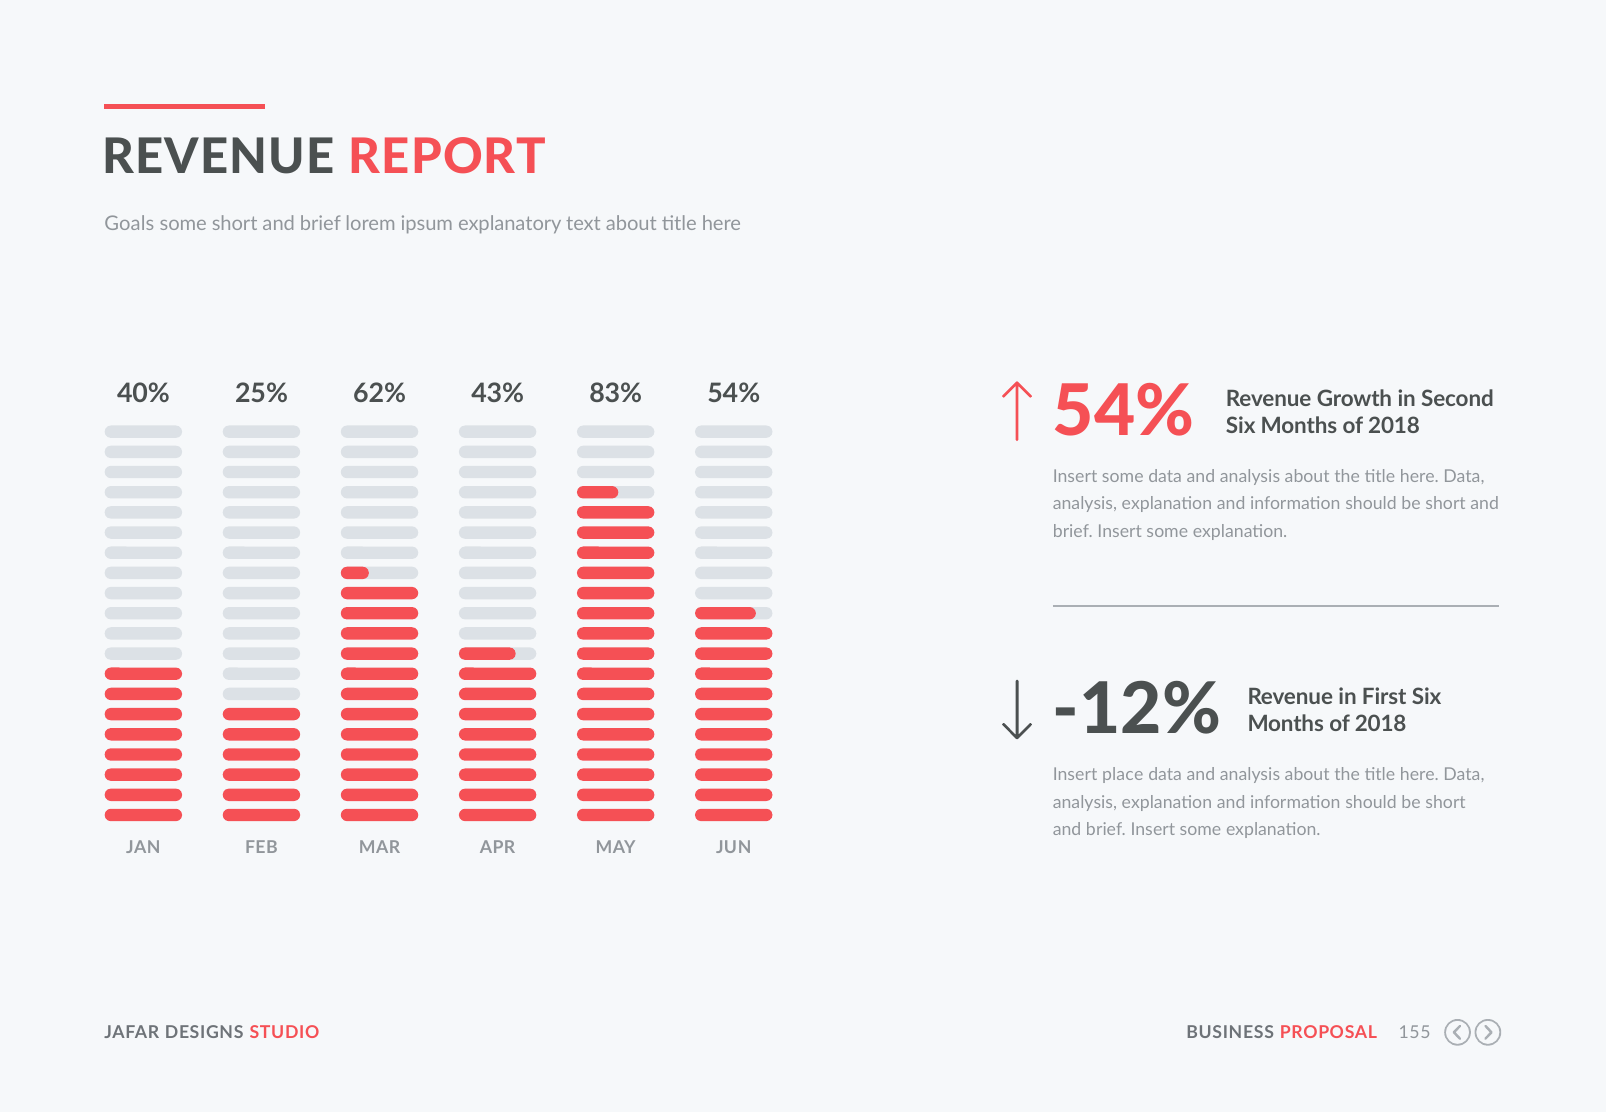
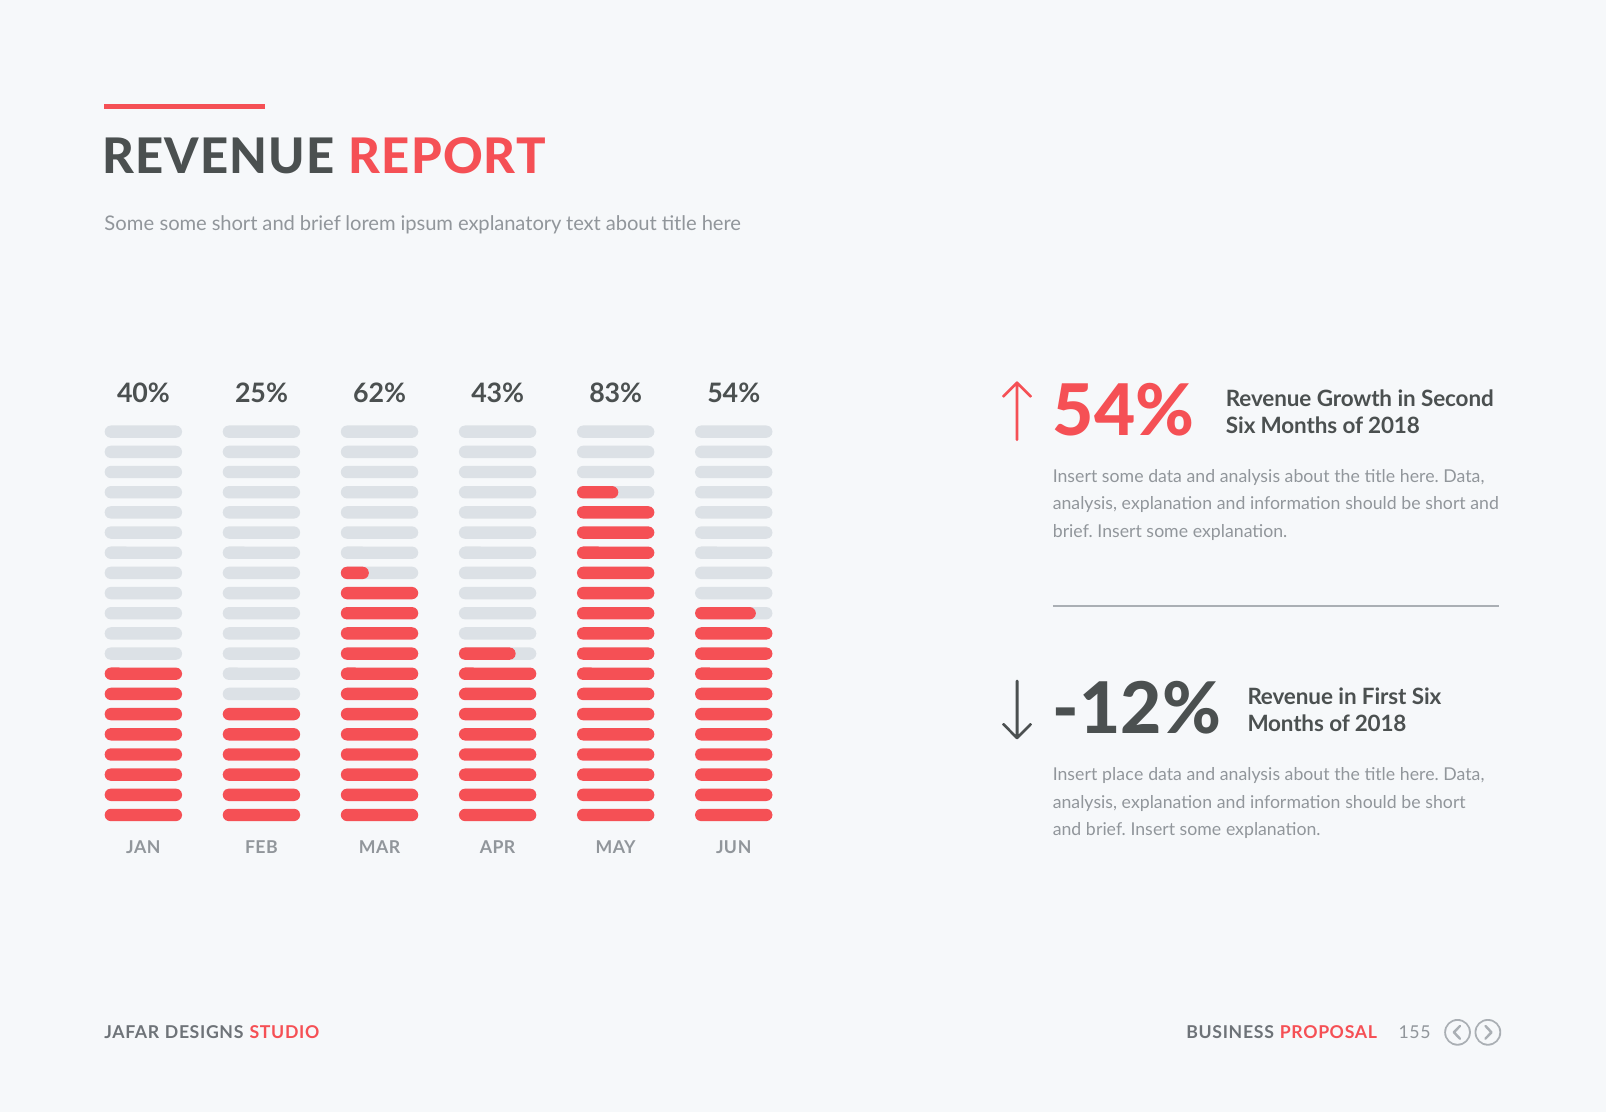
Goals: Goals -> Some (129, 223)
